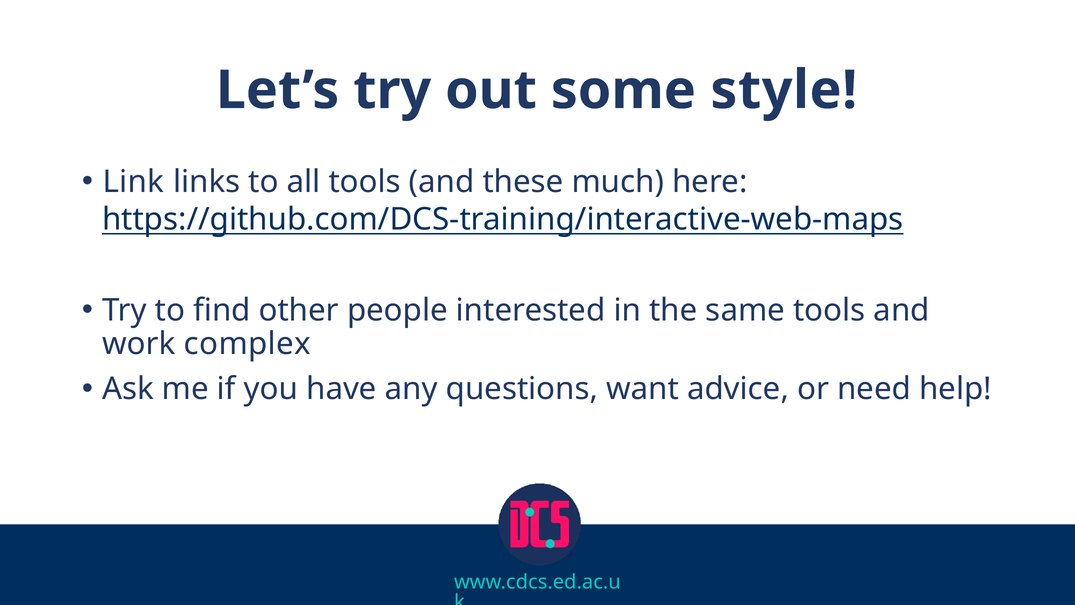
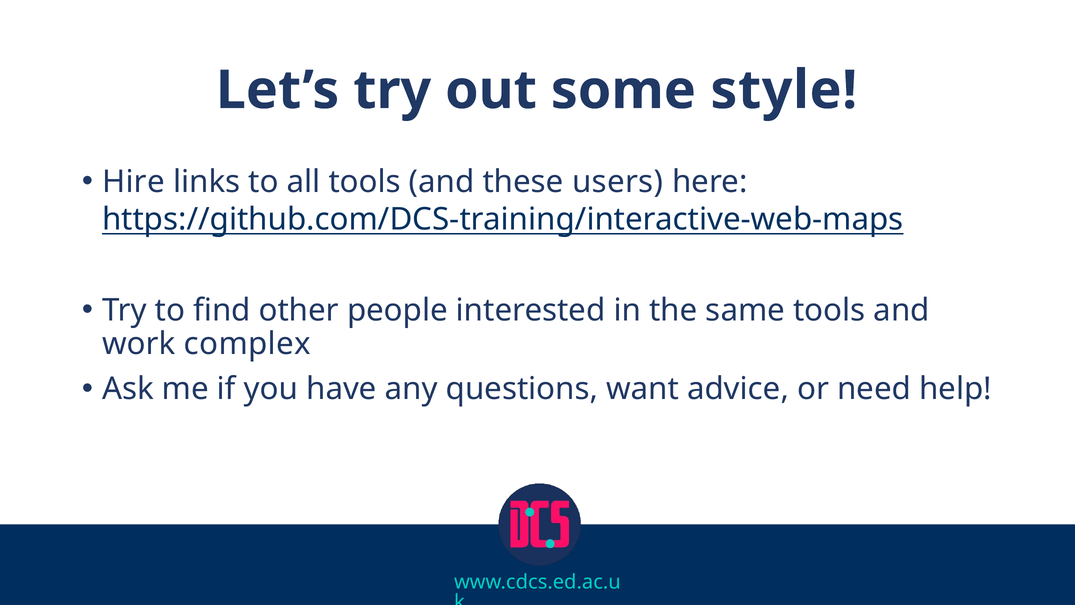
Link: Link -> Hire (133, 182)
much: much -> users (618, 182)
